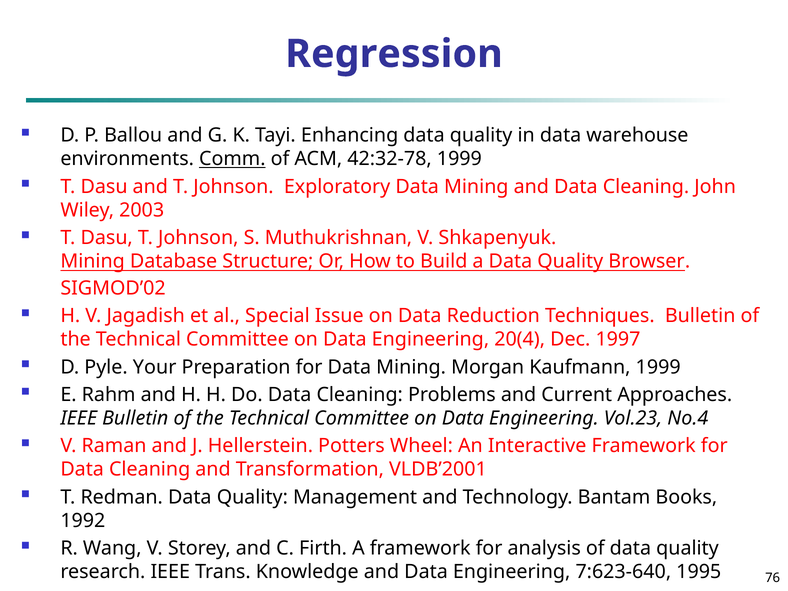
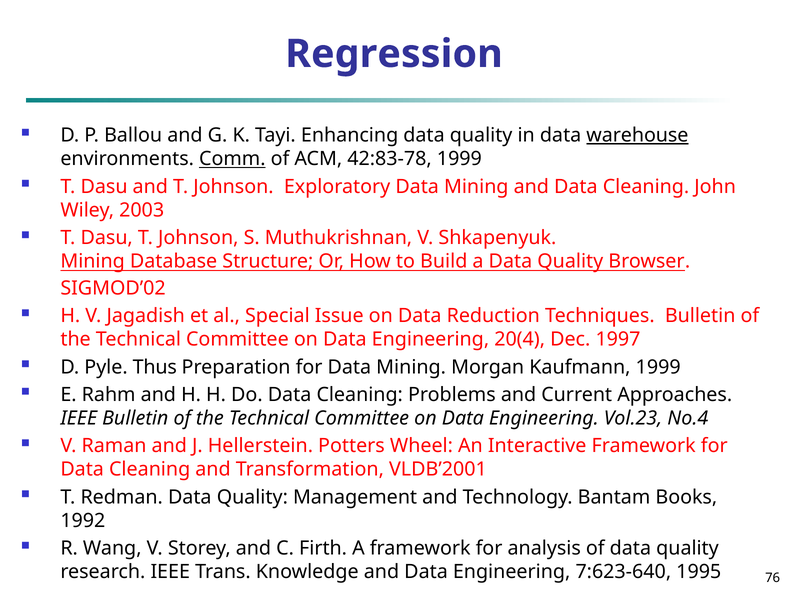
warehouse underline: none -> present (637, 135)
42:32-78: 42:32-78 -> 42:83-78 (390, 159)
Your: Your -> Thus (155, 367)
